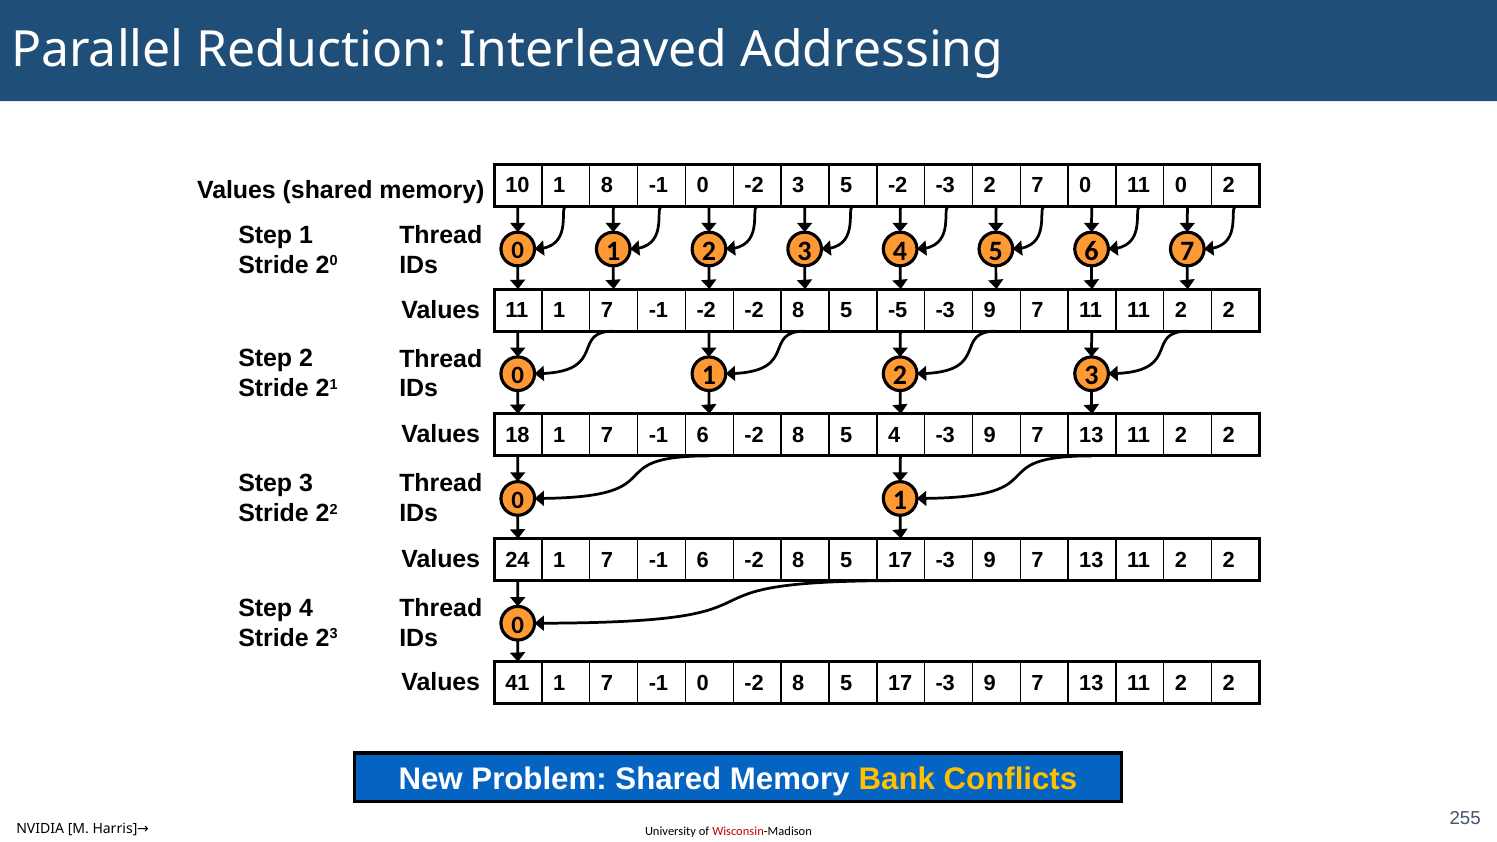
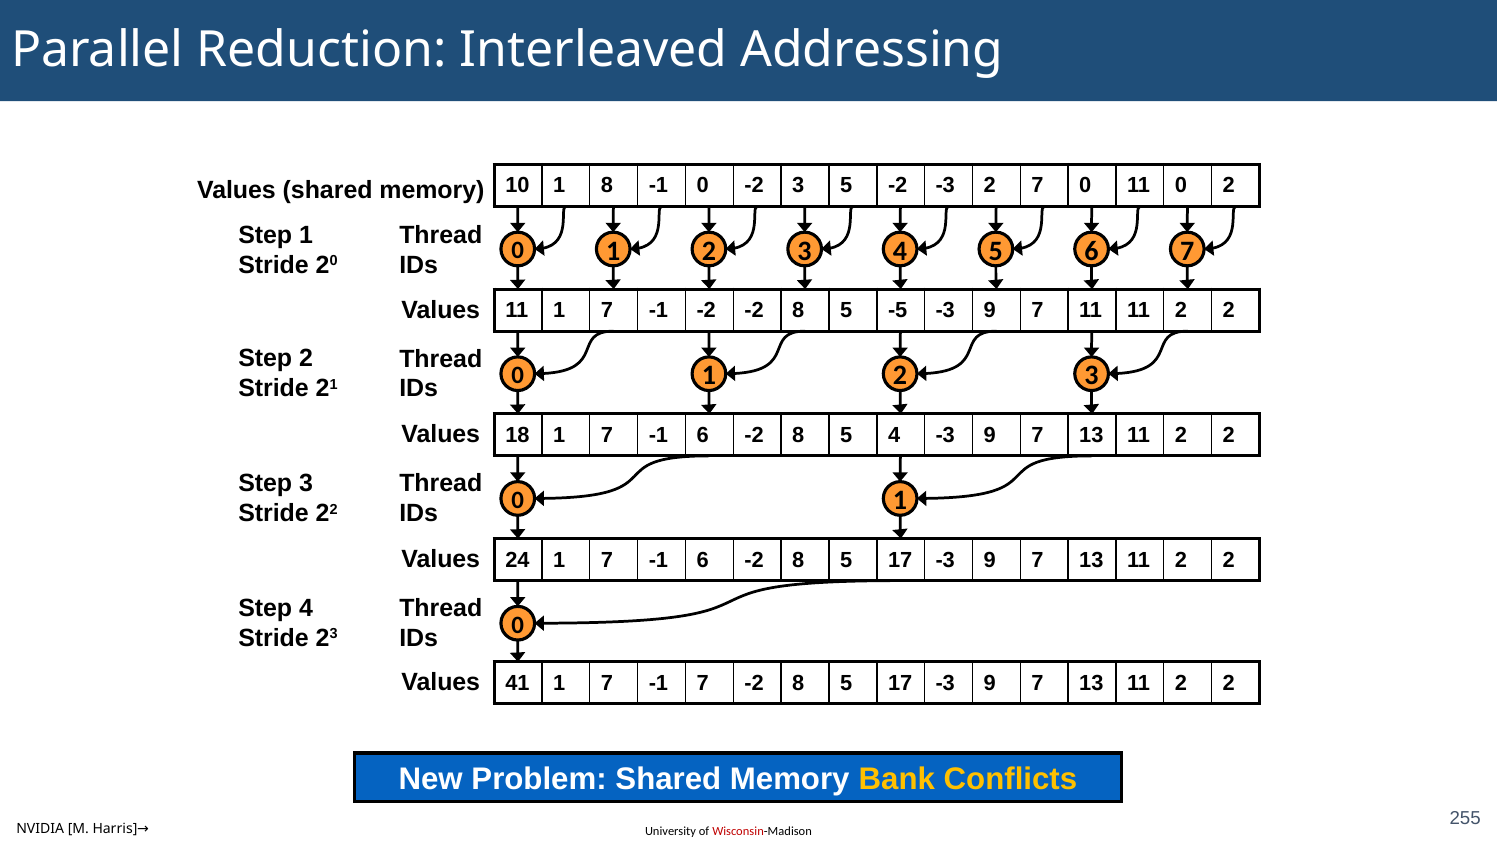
7 -1 0: 0 -> 7 (703, 683)
